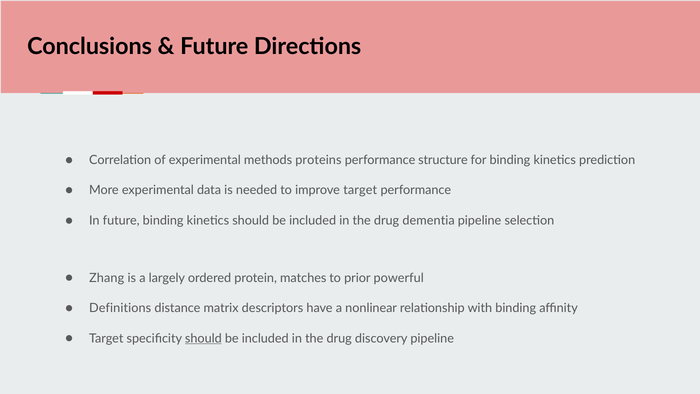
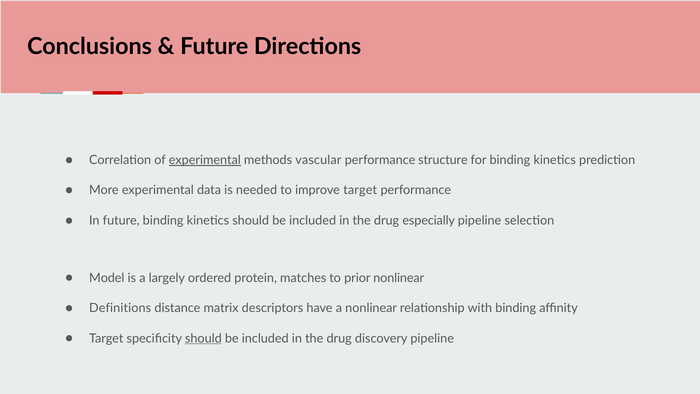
experimental underline: none -> present (205, 160)
proteins: proteins -> vascular (318, 160)
dementia: dementia -> especially (429, 220)
Zhang: Zhang -> Model (107, 278)
prior powerful: powerful -> nonlinear (399, 278)
